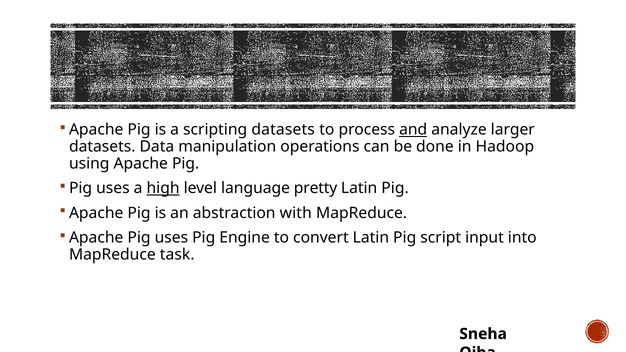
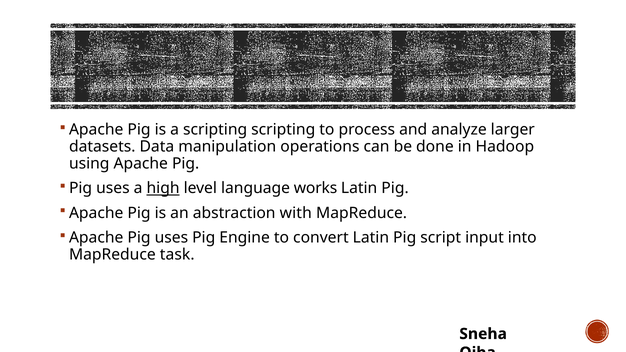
scripting datasets: datasets -> scripting (283, 130)
and underline: present -> none (413, 130)
pretty: pretty -> works (316, 188)
